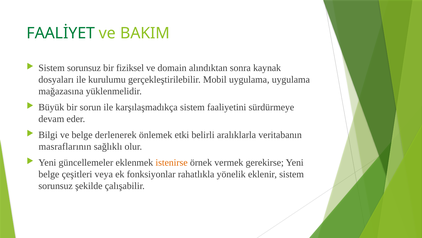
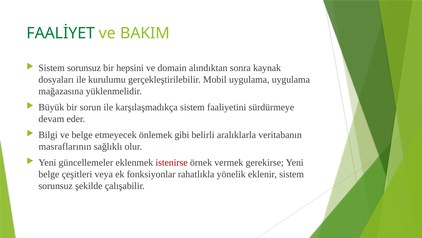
fiziksel: fiziksel -> hepsini (130, 68)
derlenerek: derlenerek -> etmeyecek (116, 135)
etki: etki -> gibi (182, 135)
istenirse colour: orange -> red (172, 162)
